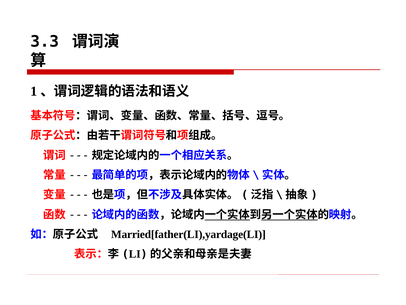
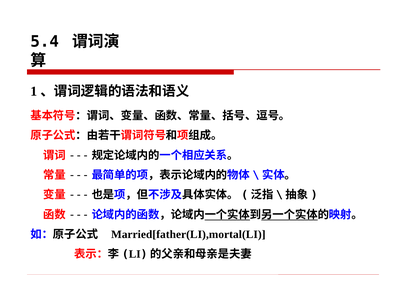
3.3: 3.3 -> 5.4 (45, 41)
Married[father(LI),yardage(LI: Married[father(LI),yardage(LI -> Married[father(LI),mortal(LI (188, 234)
